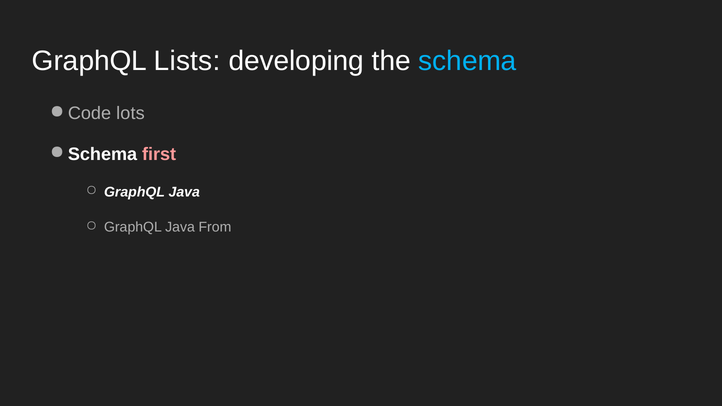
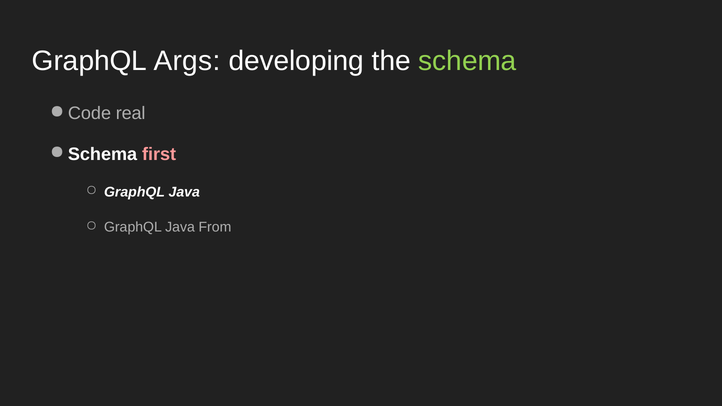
Lists: Lists -> Args (187, 61)
schema colour: light blue -> light green (468, 61)
lots: lots -> real (131, 114)
